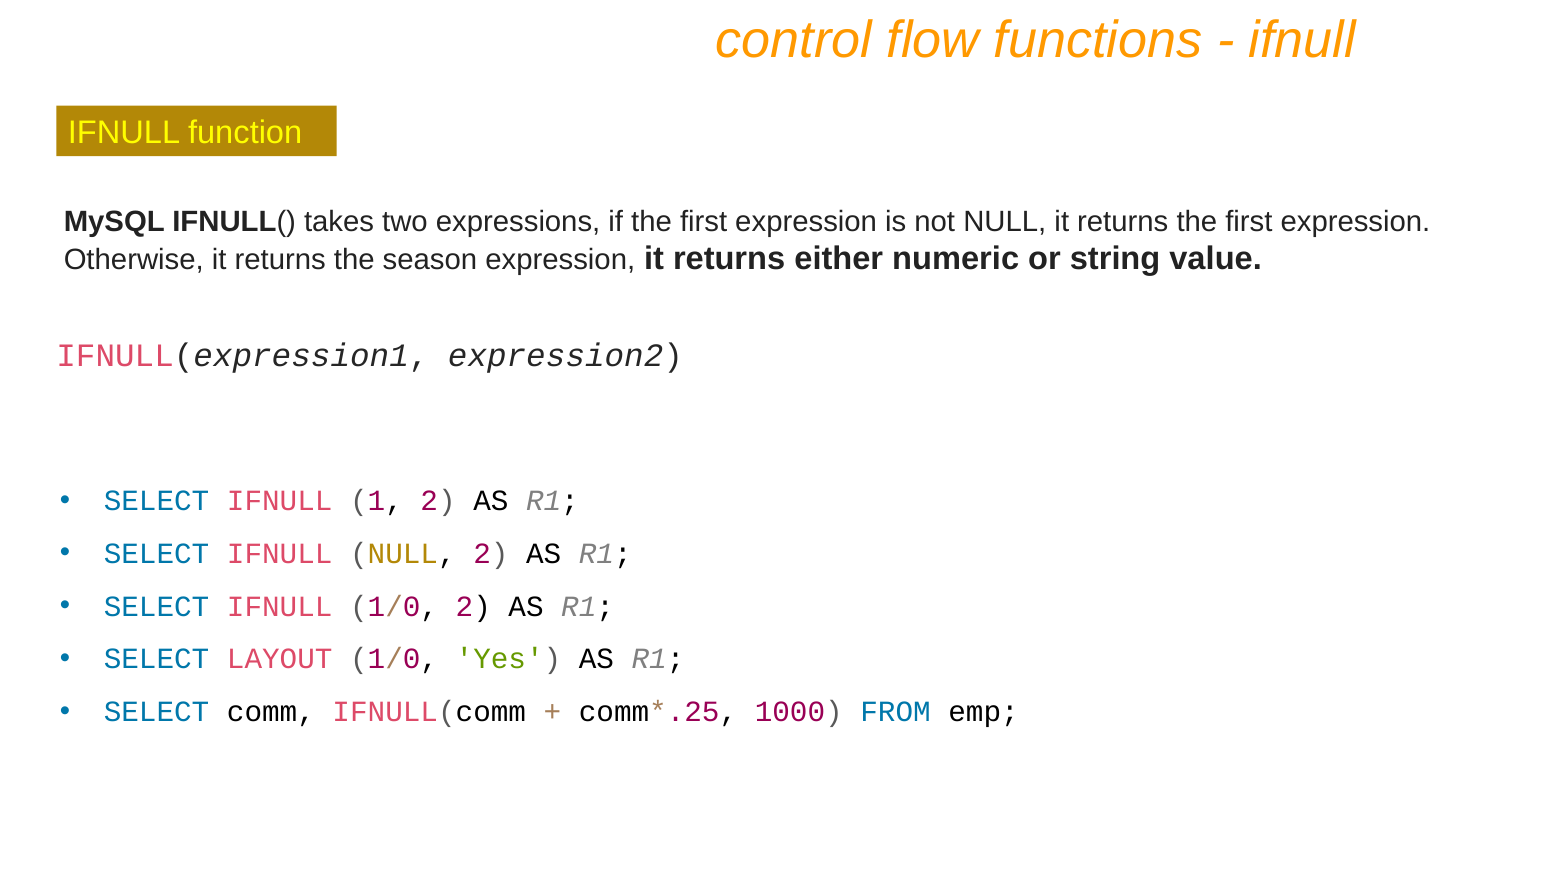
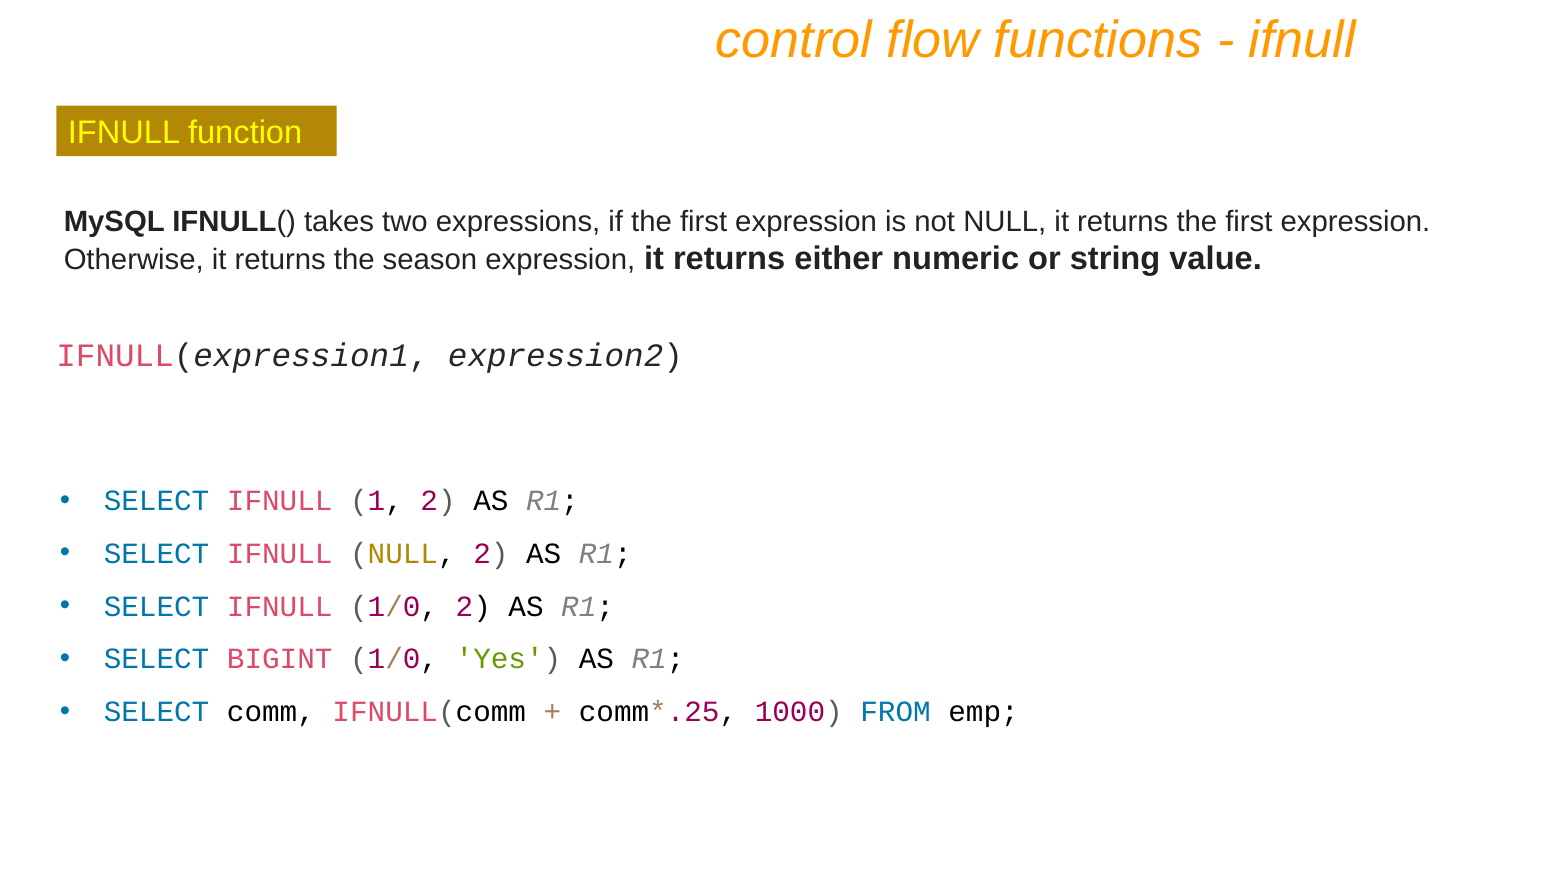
LAYOUT: LAYOUT -> BIGINT (280, 659)
